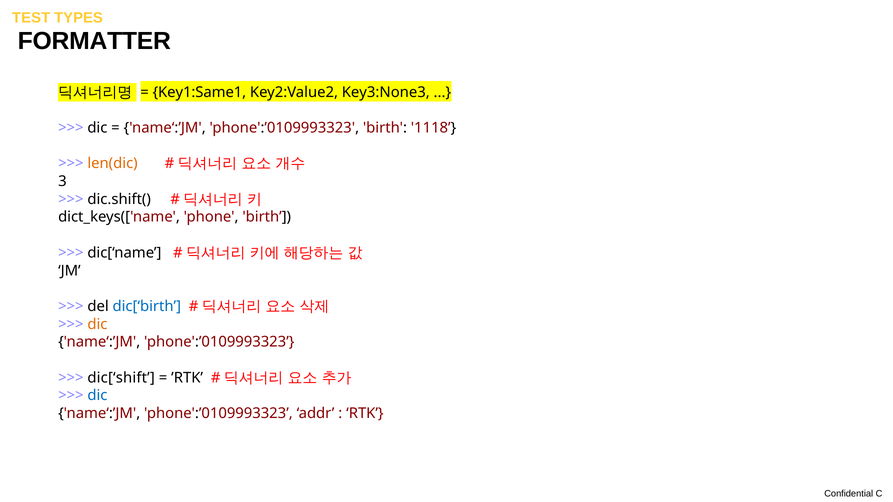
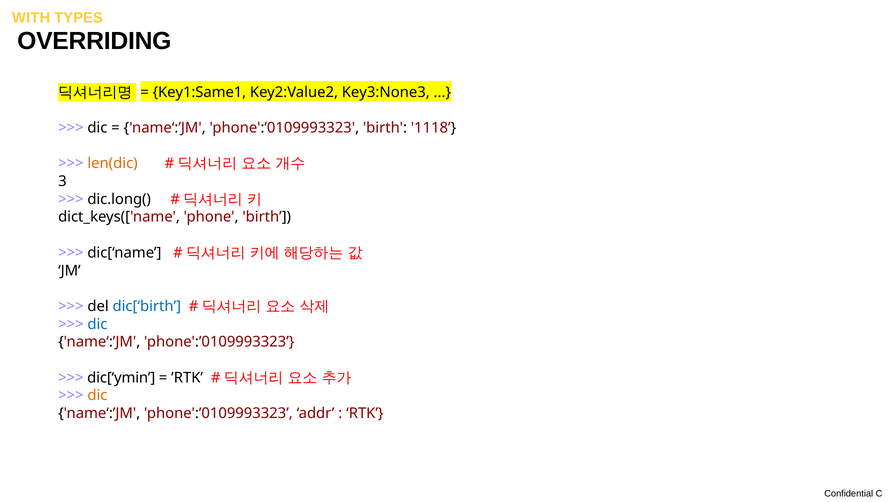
TEST: TEST -> WITH (31, 18)
FORMATTER: FORMATTER -> OVERRIDING (94, 41)
dic.shift(: dic.shift( -> dic.long( (119, 199)
dic colour: orange -> blue (97, 324)
dic[‘shift: dic[‘shift -> dic[‘ymin (121, 378)
dic colour: blue -> orange (97, 396)
